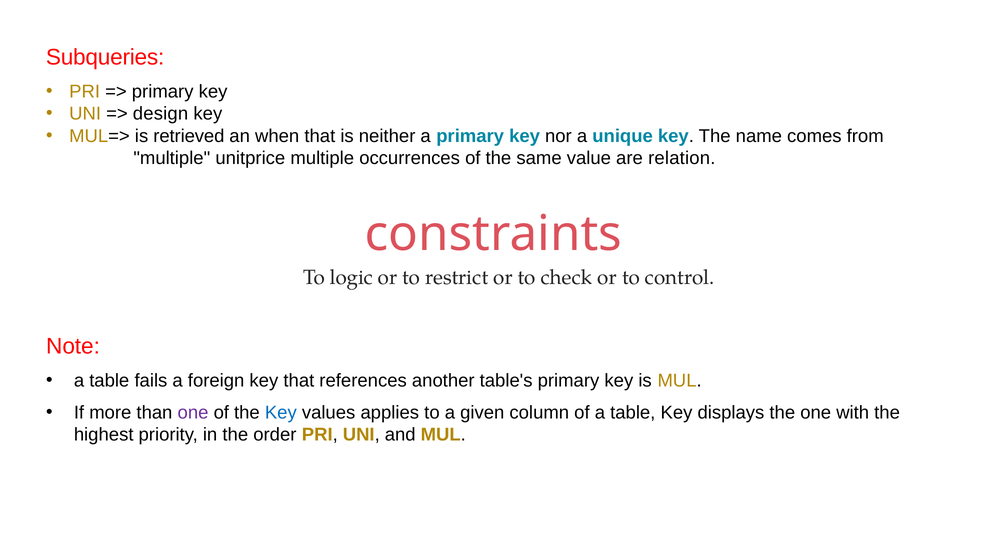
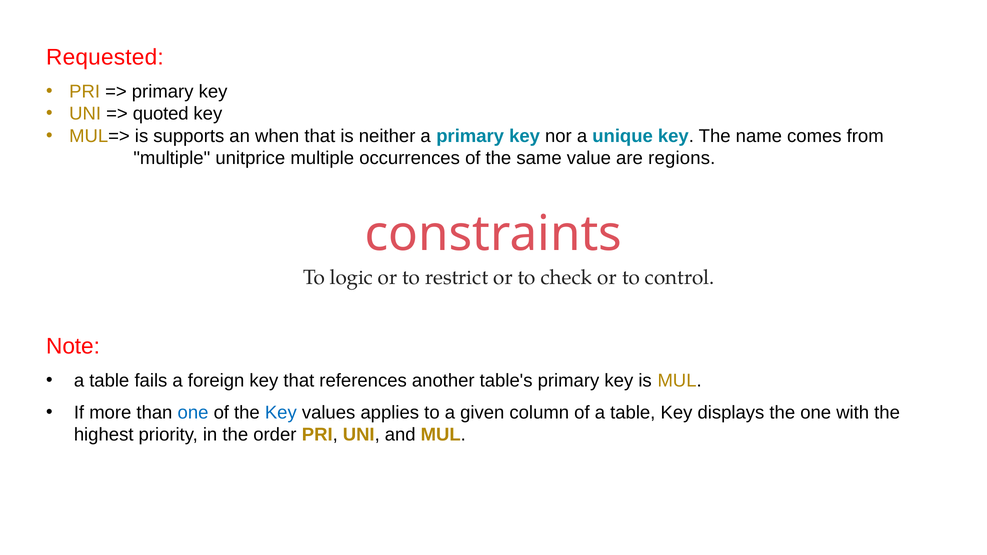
Subqueries: Subqueries -> Requested (105, 57)
design: design -> quoted (161, 114)
retrieved: retrieved -> supports (189, 136)
relation: relation -> regions (682, 158)
one colour: purple -> blue (193, 413)
